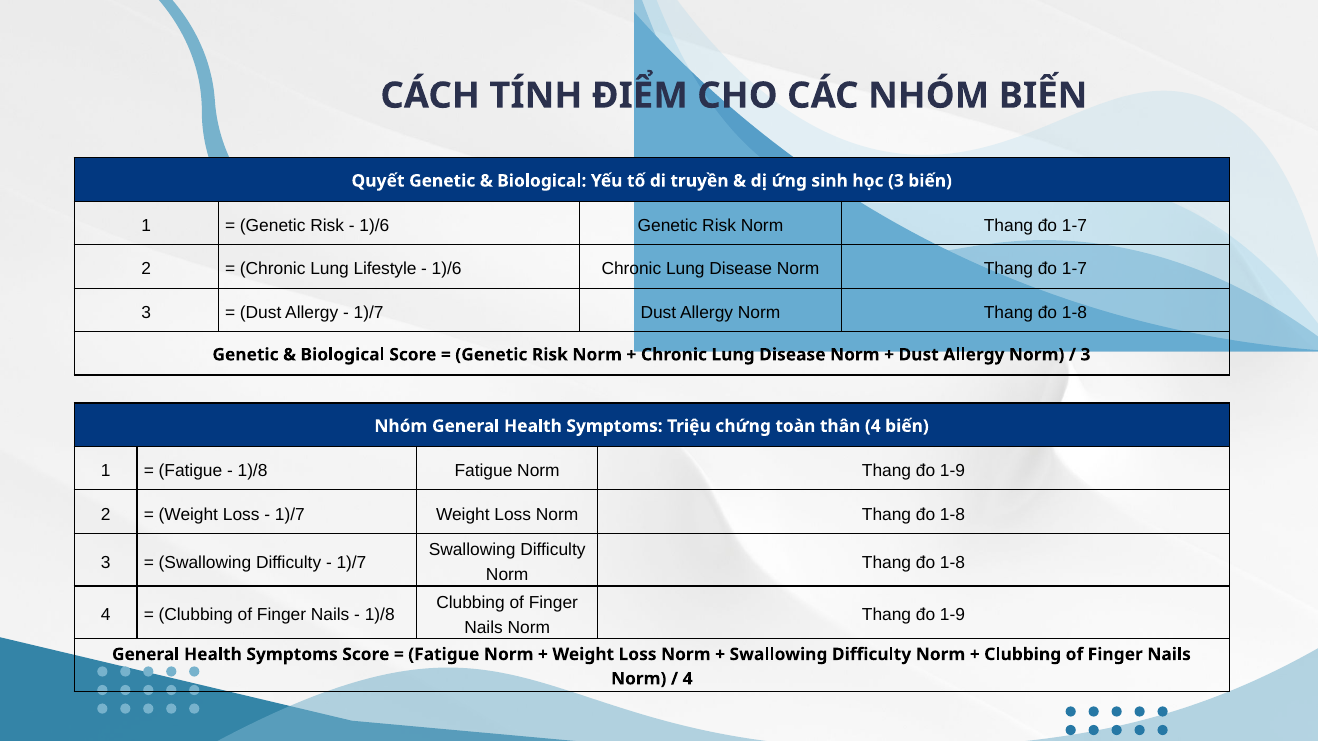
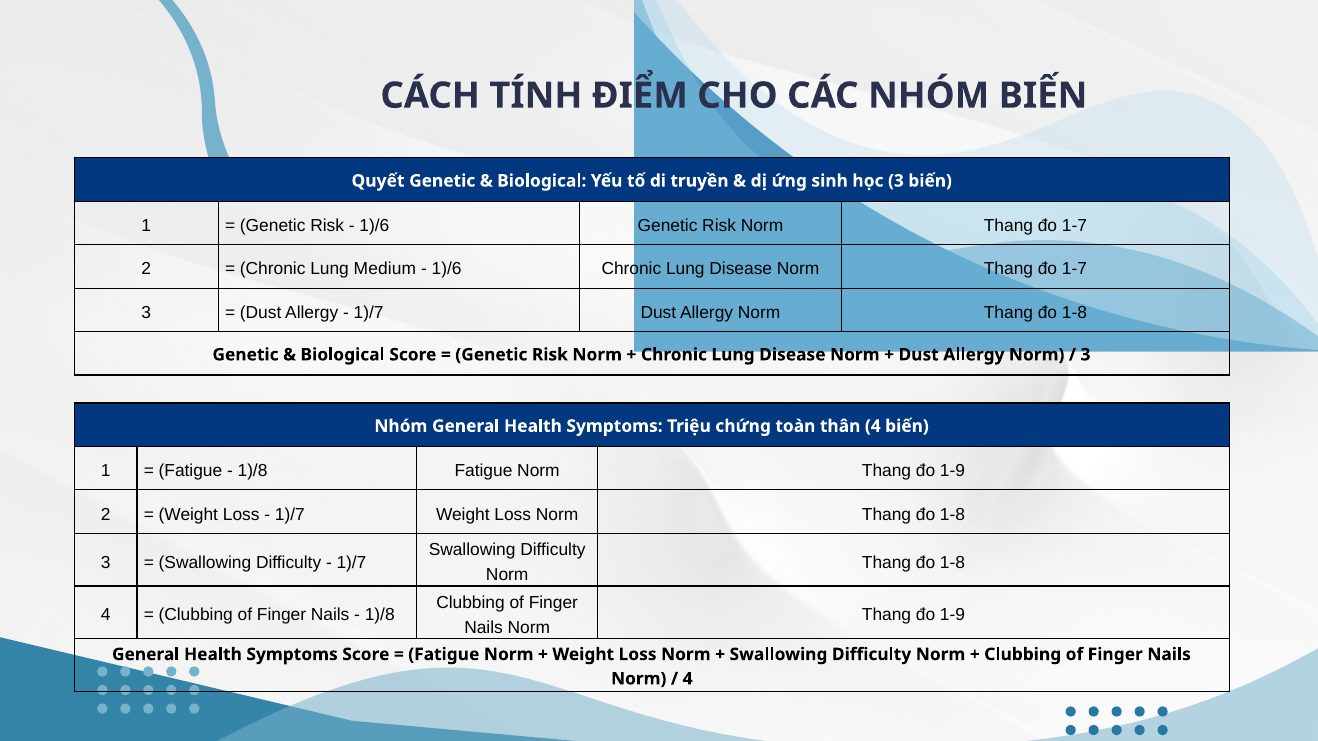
Lifestyle: Lifestyle -> Medium (385, 269)
